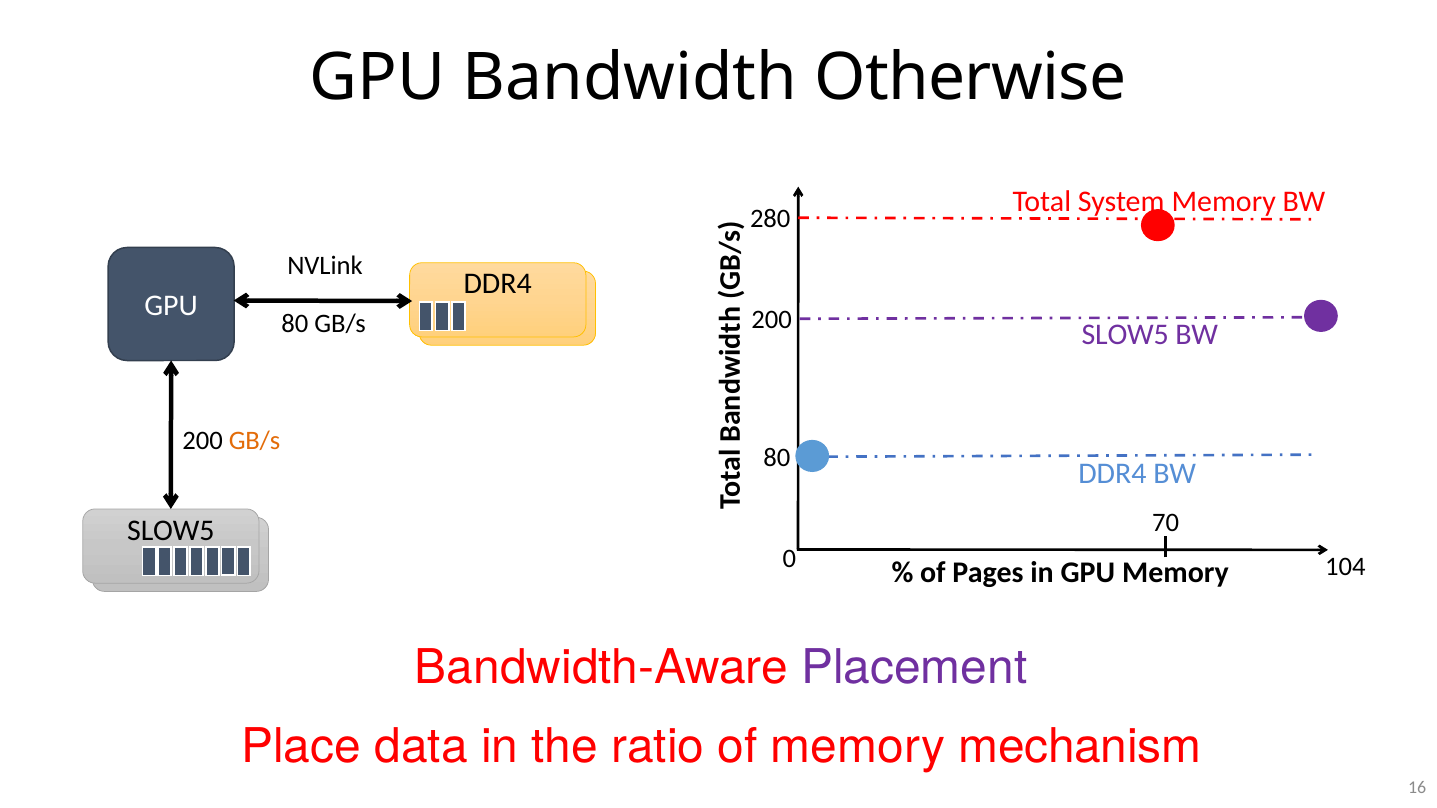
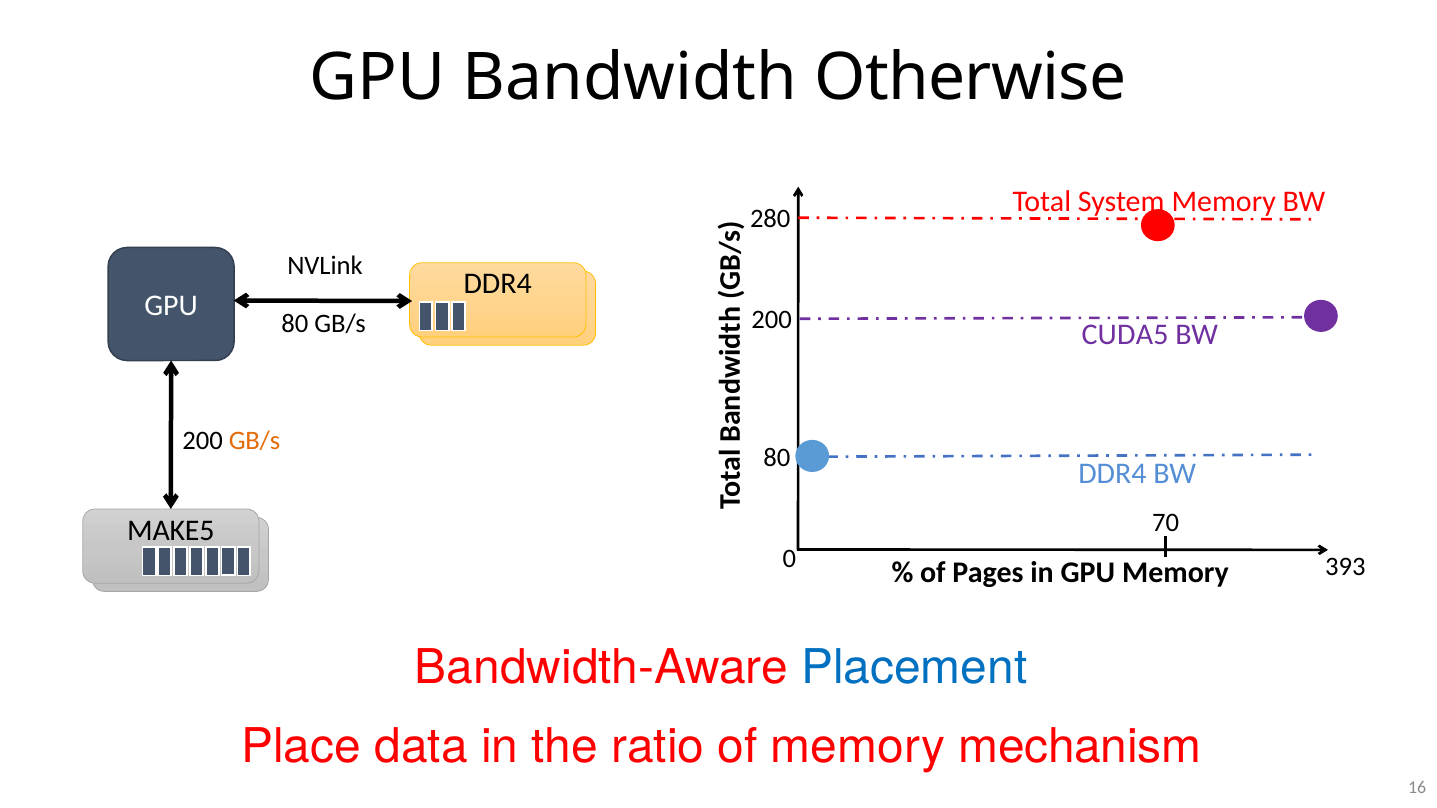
SLOW5: SLOW5 -> CUDA5 (1125, 335)
SLOW5: SLOW5 -> MAKE5 (171, 530)
104: 104 -> 393 (1345, 567)
Placement colour: purple -> blue (914, 668)
